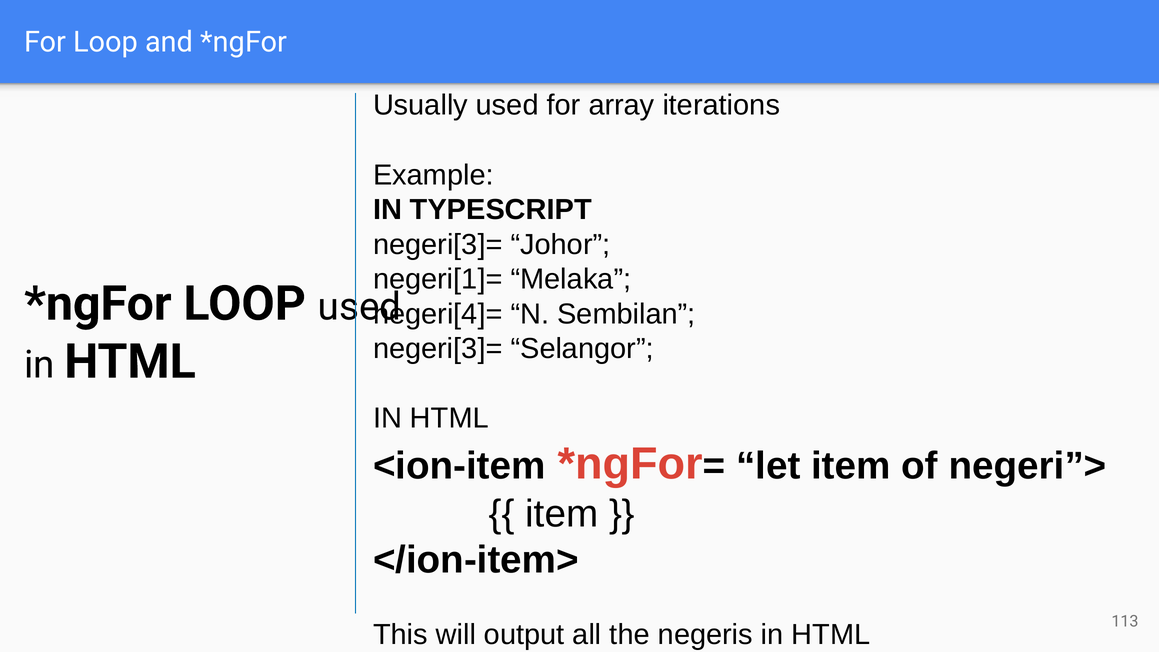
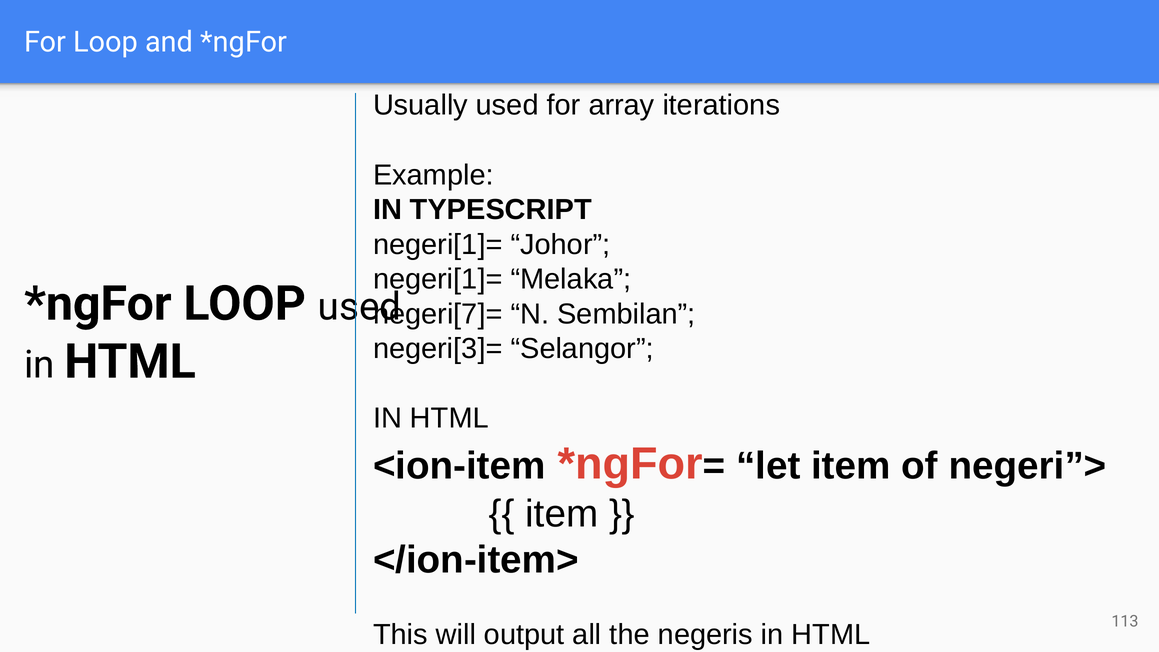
negeri[3]=: negeri[3]= -> negeri[1]= (438, 245)
negeri[4]=: negeri[4]= -> negeri[7]= (438, 314)
